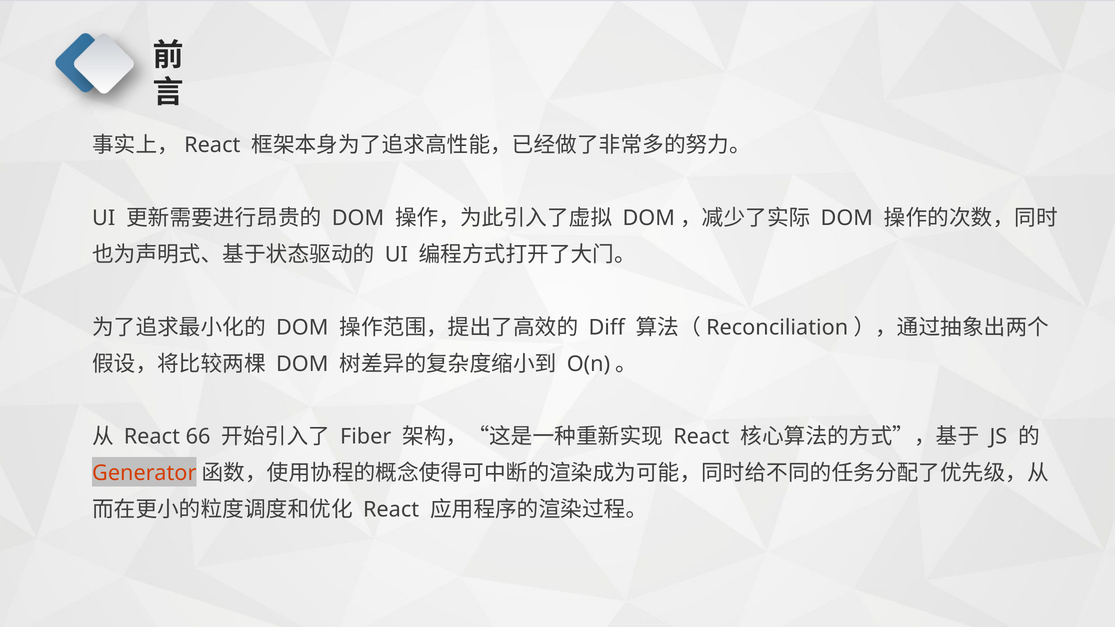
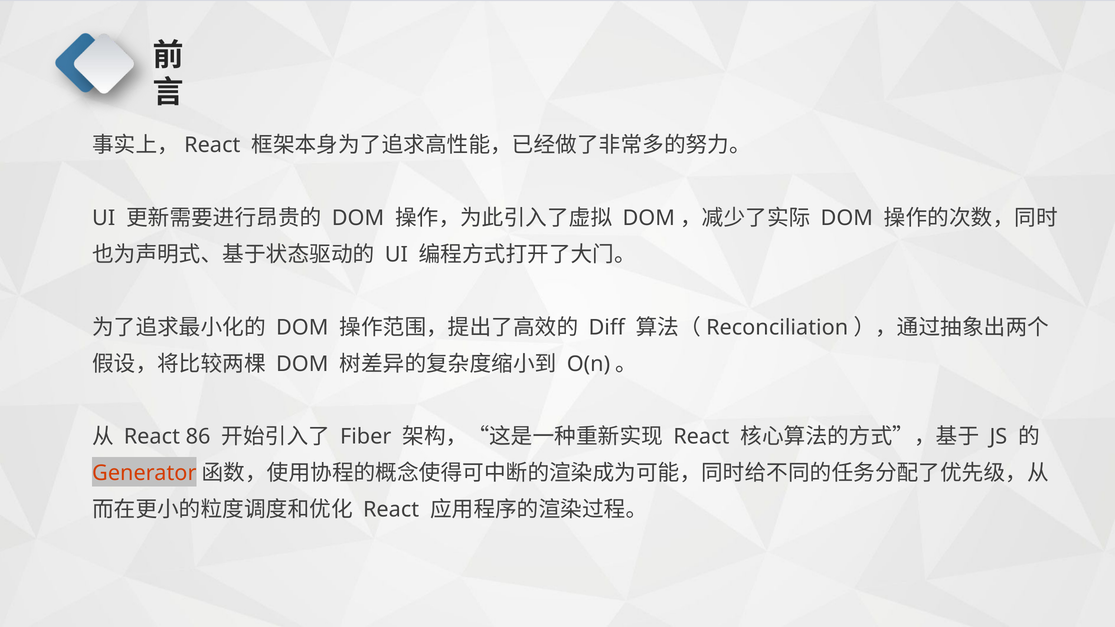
66: 66 -> 86 (198, 437)
